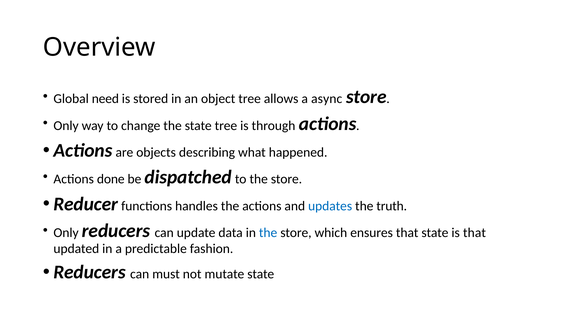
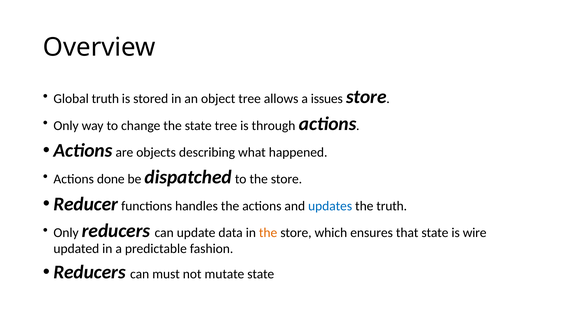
Global need: need -> truth (105, 99)
async: async -> issues (327, 99)
the colour: blue -> orange (268, 233)
is that: that -> wire (475, 233)
